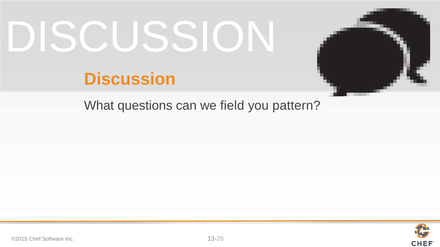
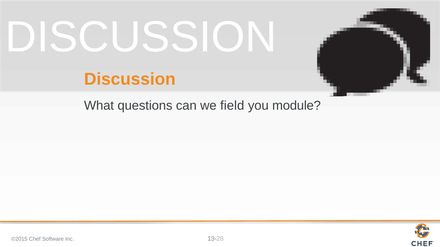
pattern: pattern -> module (297, 106)
